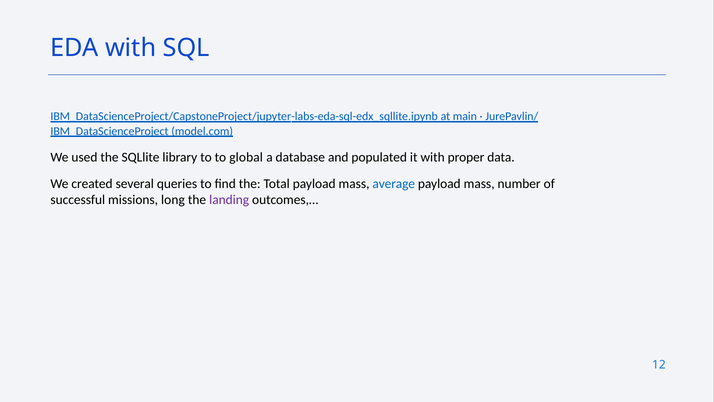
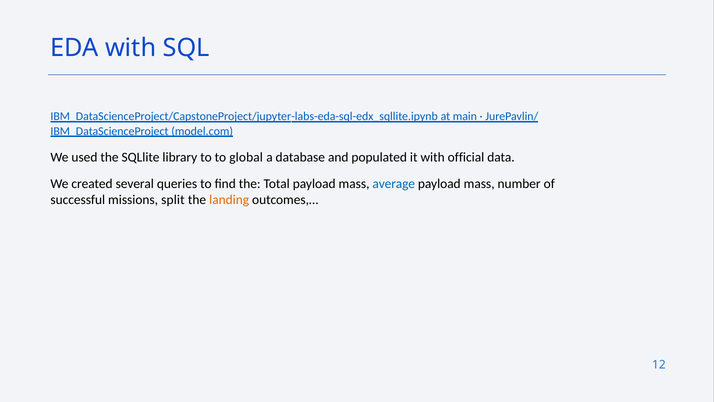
proper: proper -> official (466, 157)
long: long -> split (173, 199)
landing colour: purple -> orange (229, 199)
